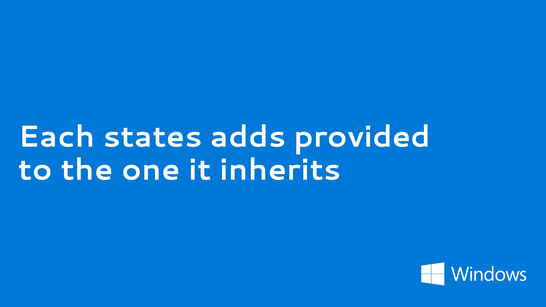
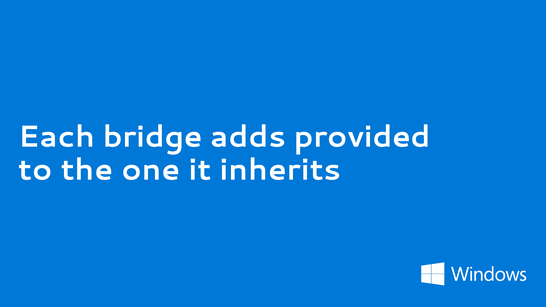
states: states -> bridge (153, 137)
